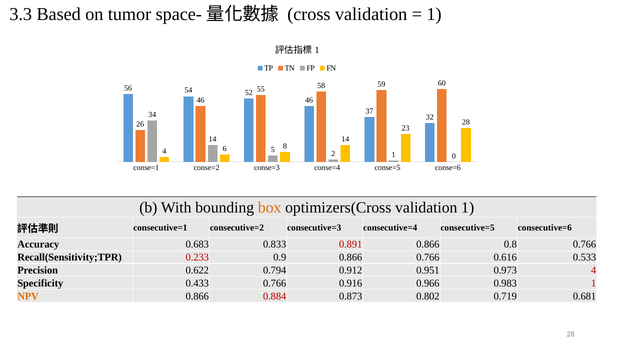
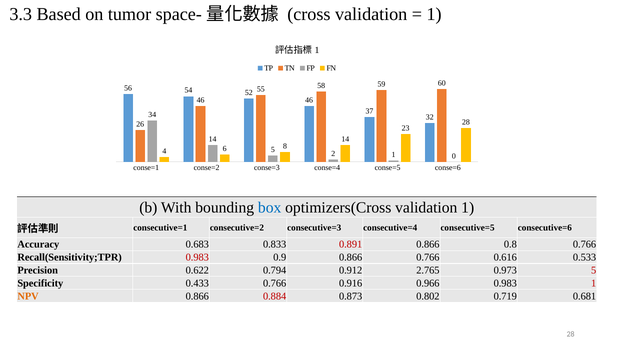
box colour: orange -> blue (270, 207)
Recall(Sensitivity;TPR 0.233: 0.233 -> 0.983 (197, 257)
0.951: 0.951 -> 2.765 (428, 270)
0.973 4: 4 -> 5 (594, 270)
